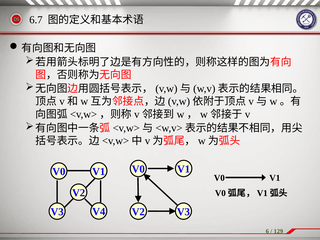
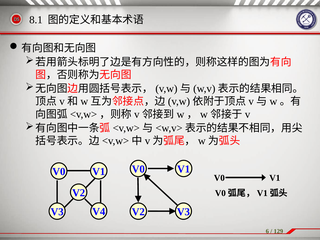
6.7: 6.7 -> 8.1 (36, 20)
